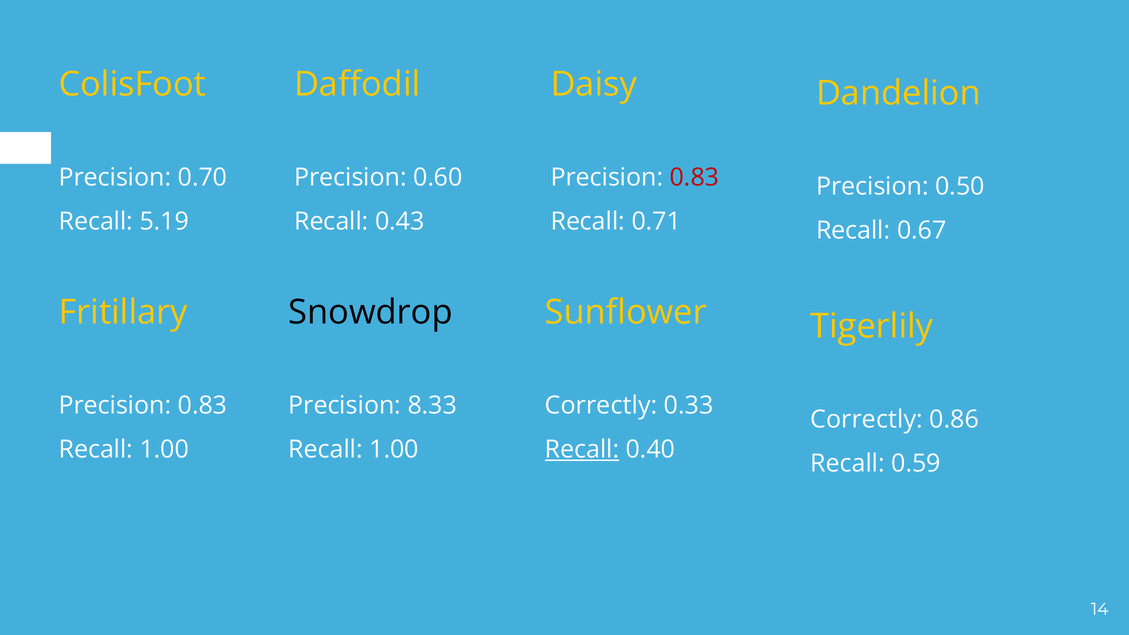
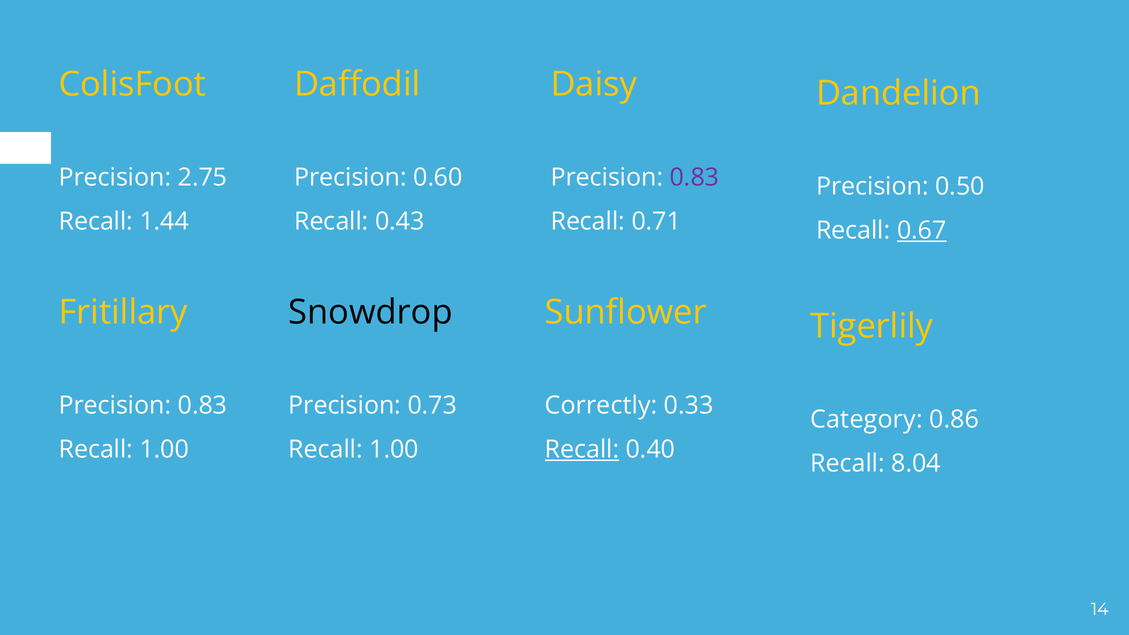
0.70: 0.70 -> 2.75 (203, 178)
0.83 colour: red -> purple (694, 178)
5.19: 5.19 -> 1.44 (164, 222)
0.67 underline: none -> present (922, 230)
8.33: 8.33 -> 0.73 (432, 405)
Correctly: Correctly -> Category (866, 419)
0.59: 0.59 -> 8.04 (916, 463)
